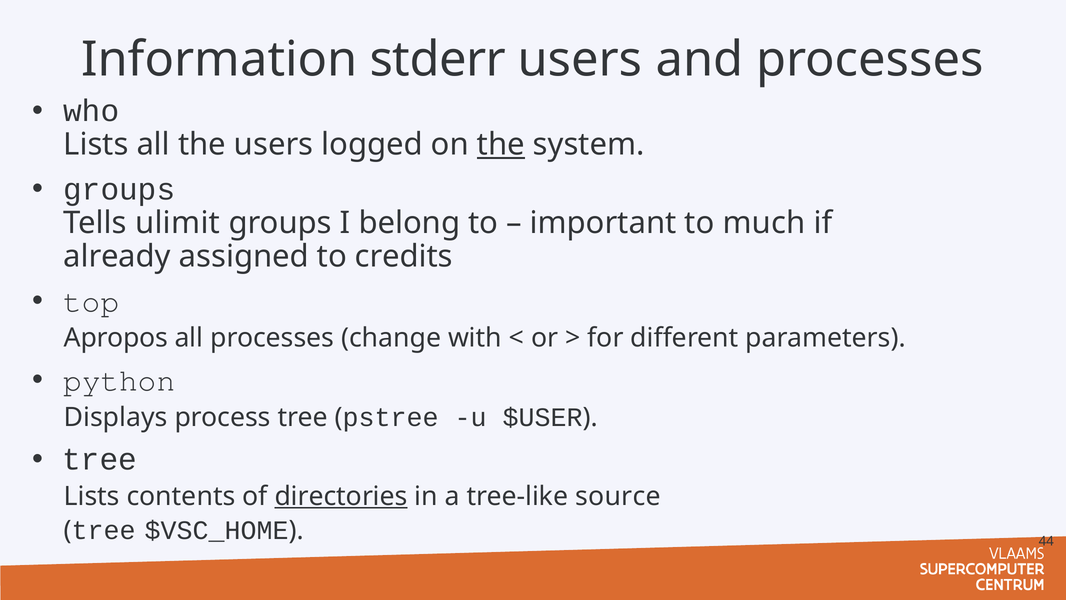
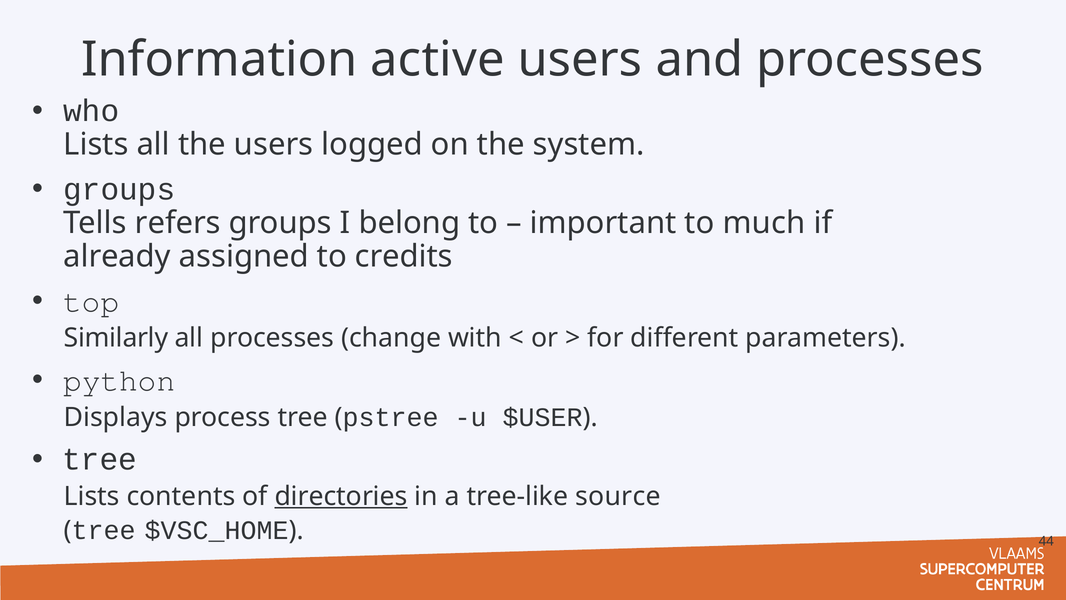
stderr: stderr -> active (437, 60)
the underline: present -> none (501, 145)
ulimit: ulimit -> refers (178, 223)
Apropos: Apropos -> Similarly (116, 338)
